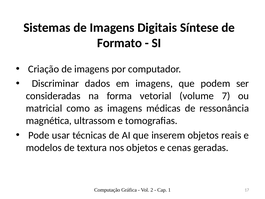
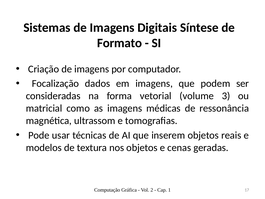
Discriminar: Discriminar -> Focalização (55, 83)
7: 7 -> 3 (226, 96)
